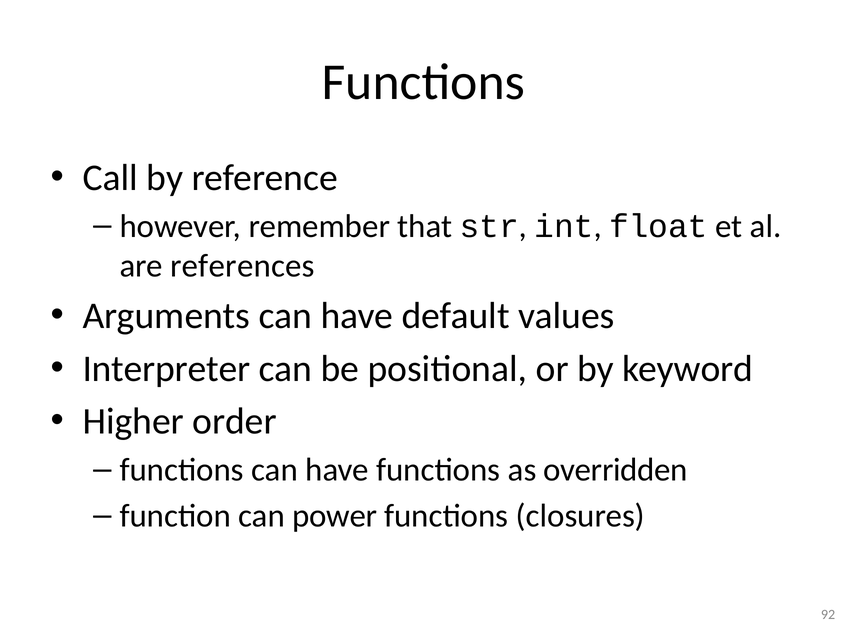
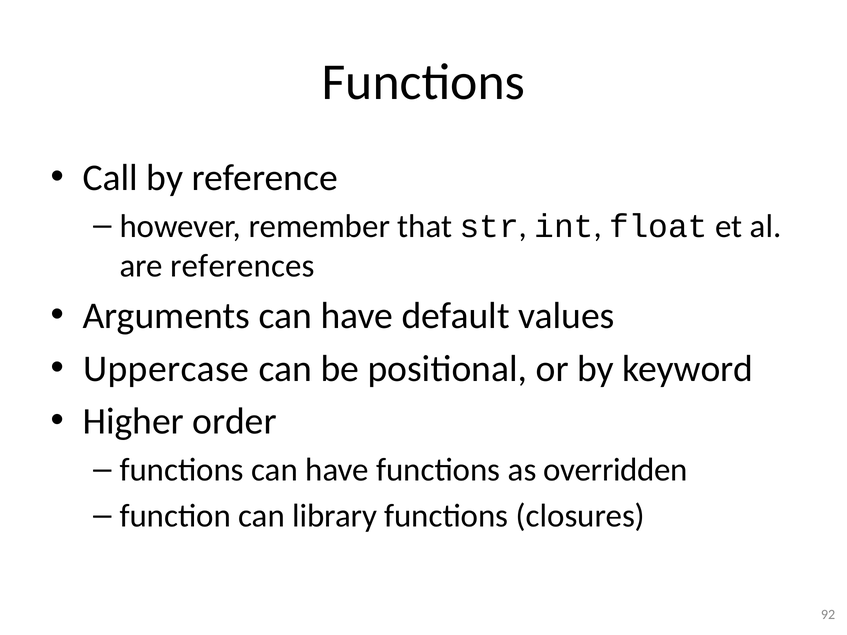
Interpreter: Interpreter -> Uppercase (166, 369)
power: power -> library (335, 516)
